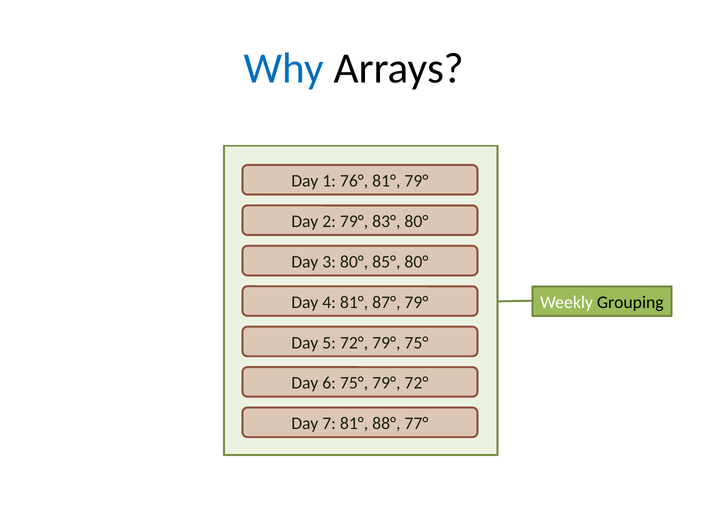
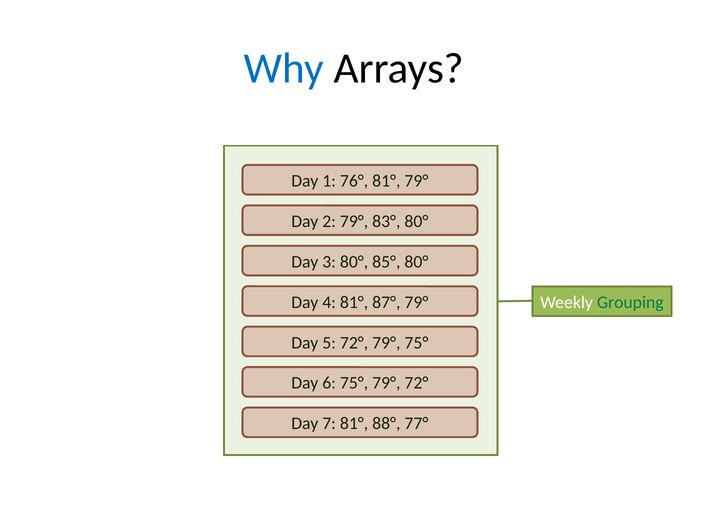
Grouping colour: black -> green (630, 302)
